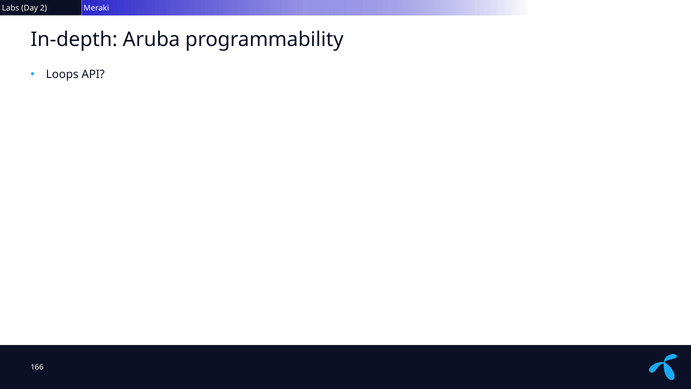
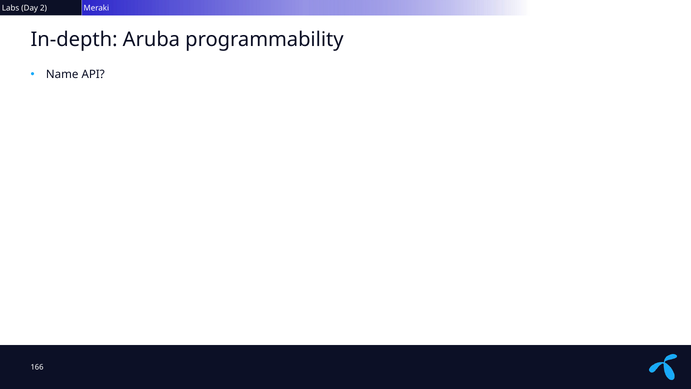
Loops: Loops -> Name (62, 74)
